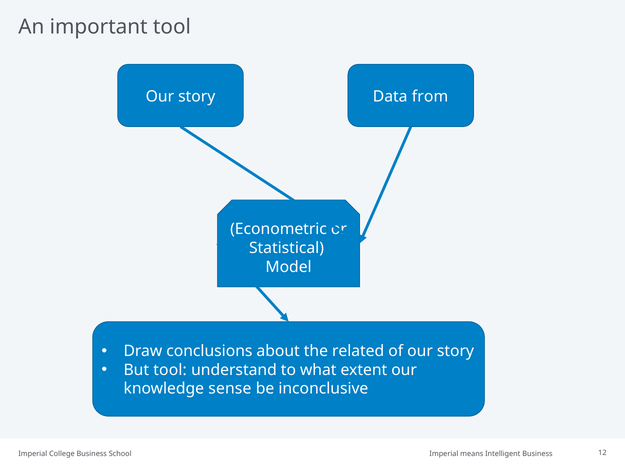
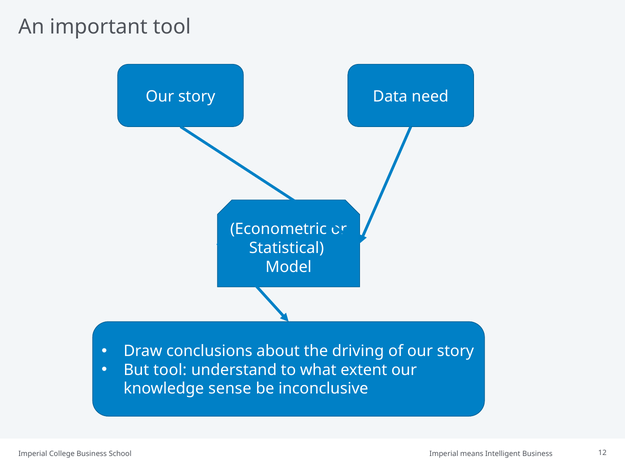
from: from -> need (430, 96)
related: related -> driving (358, 351)
